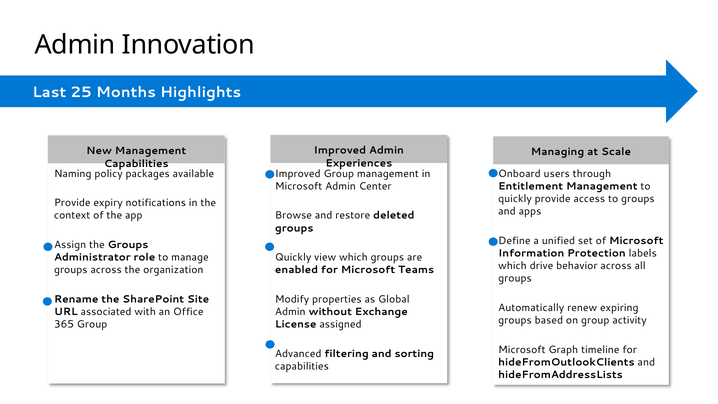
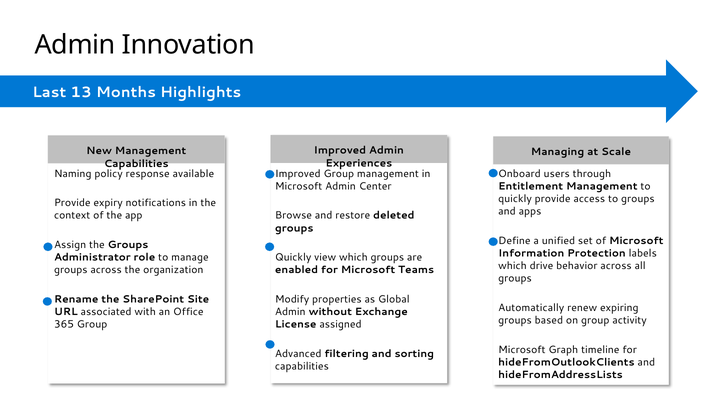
25: 25 -> 13 (81, 92)
packages: packages -> response (148, 174)
